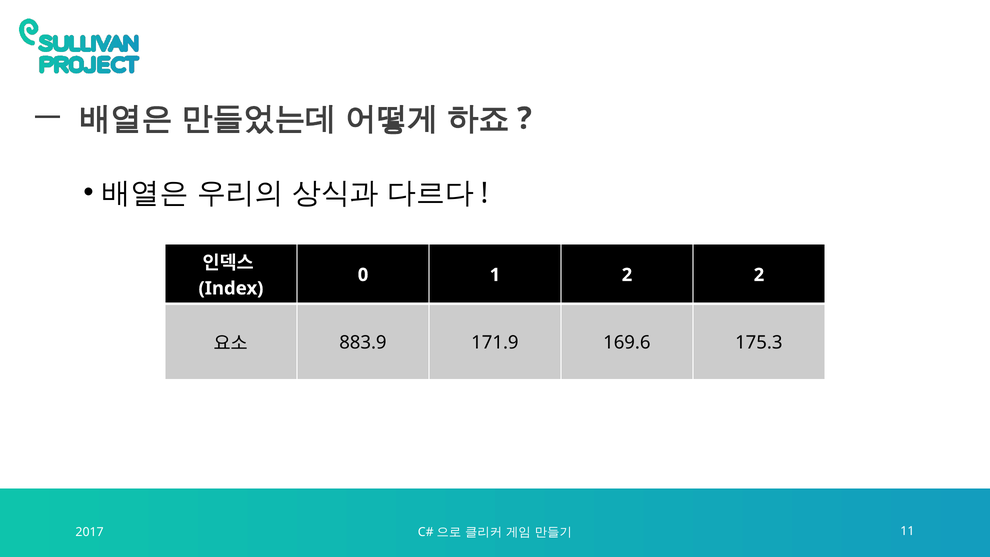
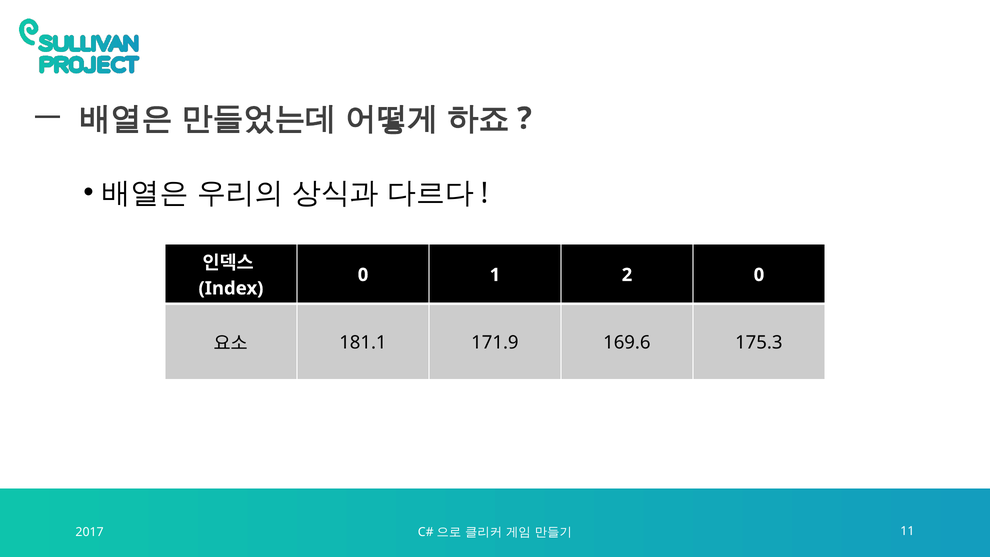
2 2: 2 -> 0 (759, 275)
883.9: 883.9 -> 181.1 (363, 343)
